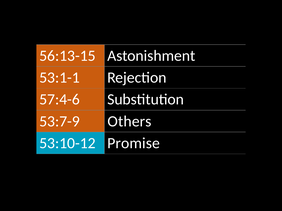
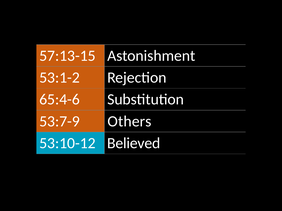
56:13-15: 56:13-15 -> 57:13-15 (67, 56)
53:1-1: 53:1-1 -> 53:1-2 (60, 78)
57:4-6: 57:4-6 -> 65:4-6 (60, 100)
Promise: Promise -> Believed (134, 143)
